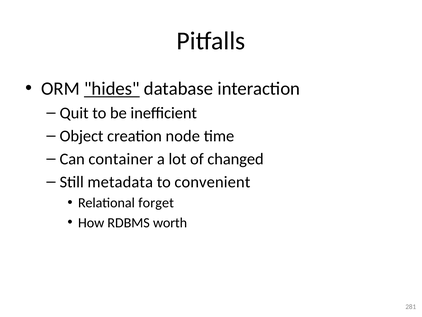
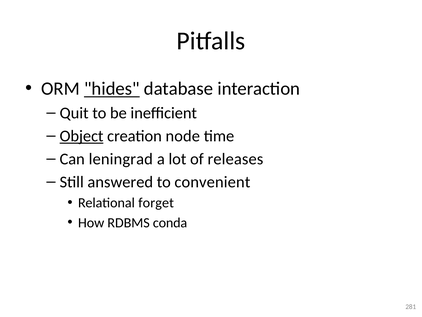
Object underline: none -> present (82, 136)
container: container -> leningrad (121, 159)
changed: changed -> releases (235, 159)
metadata: metadata -> answered (120, 182)
worth: worth -> conda (170, 222)
